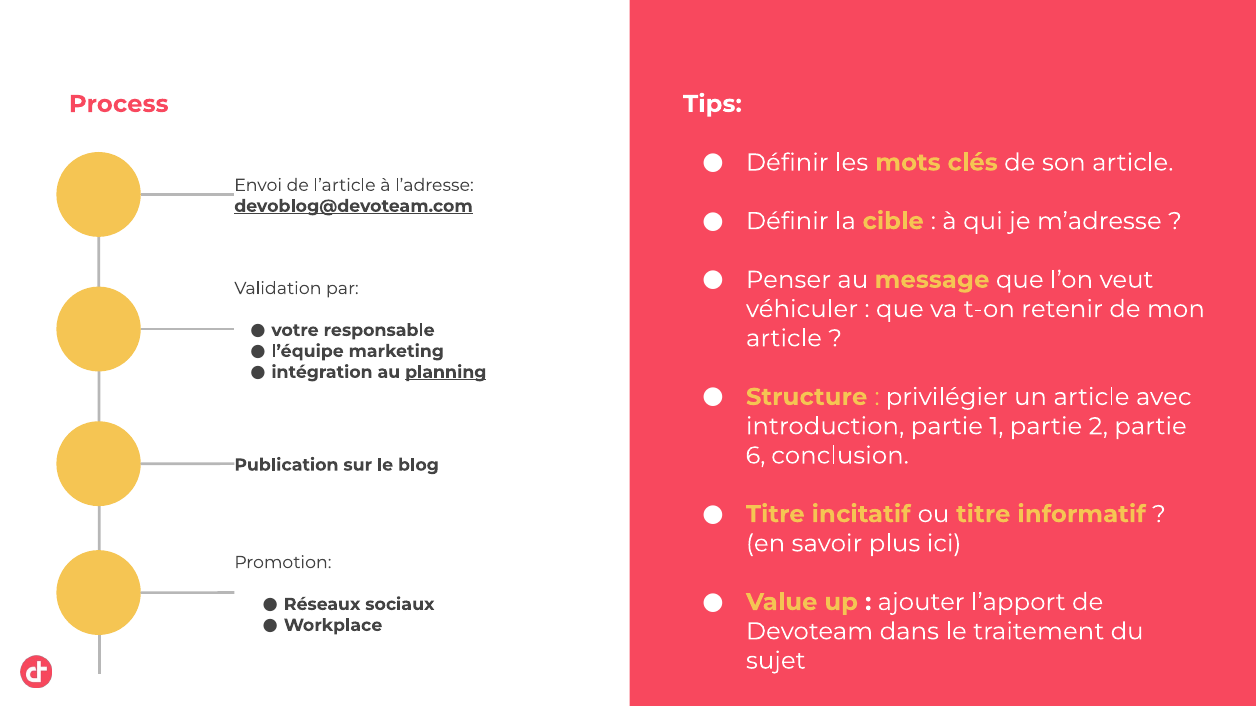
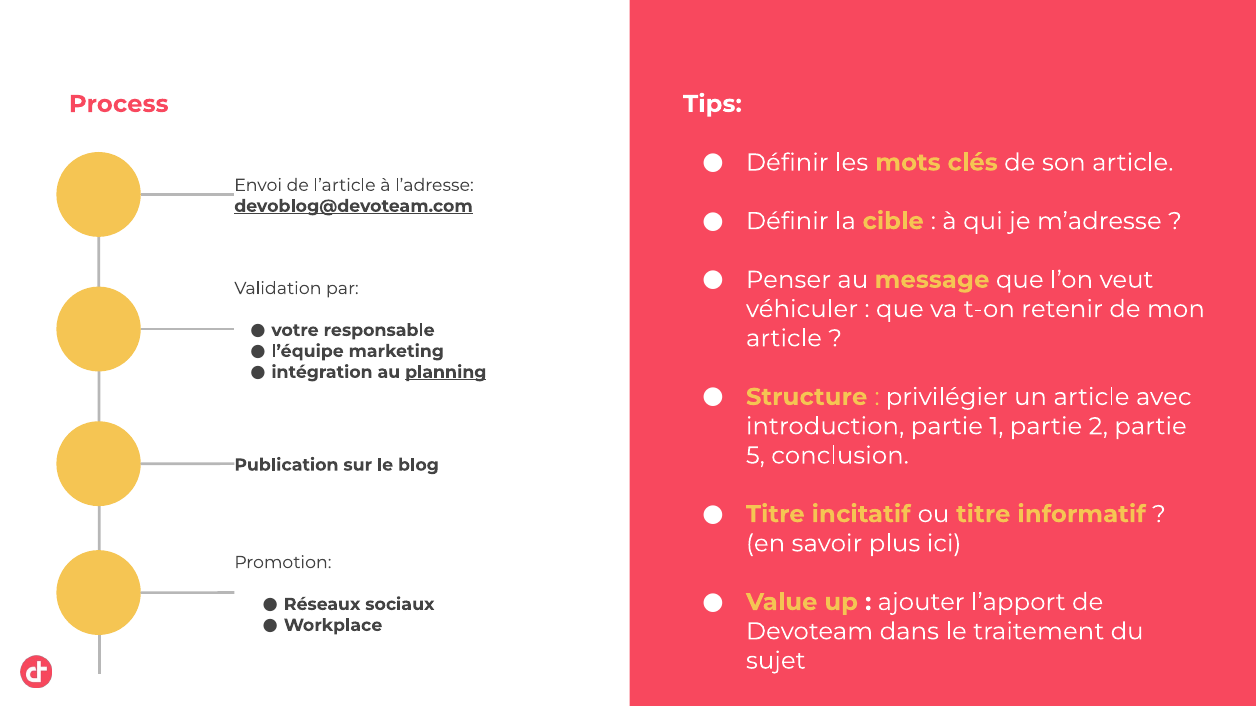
6: 6 -> 5 (755, 456)
